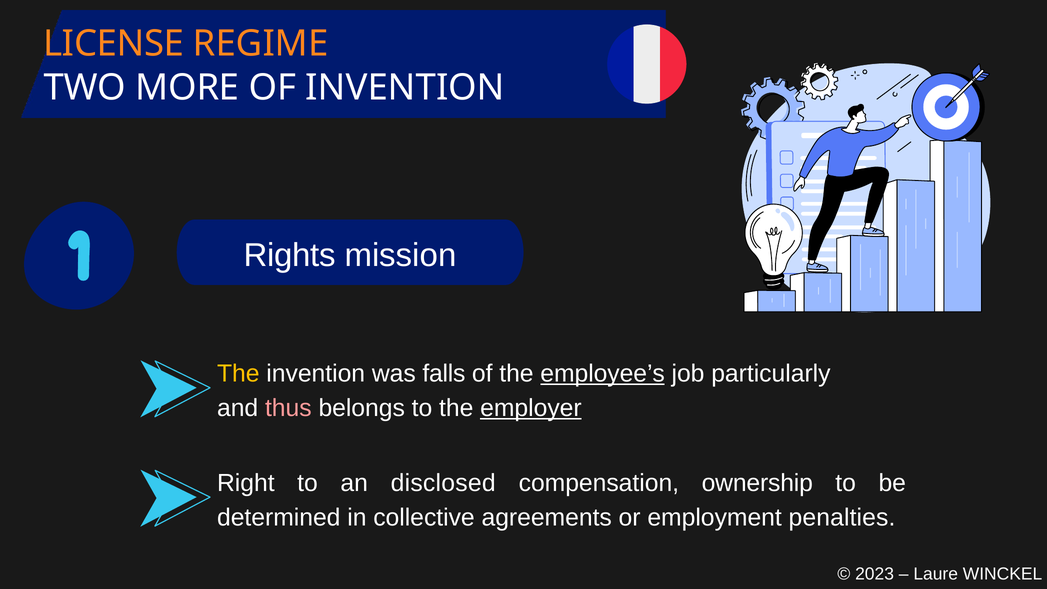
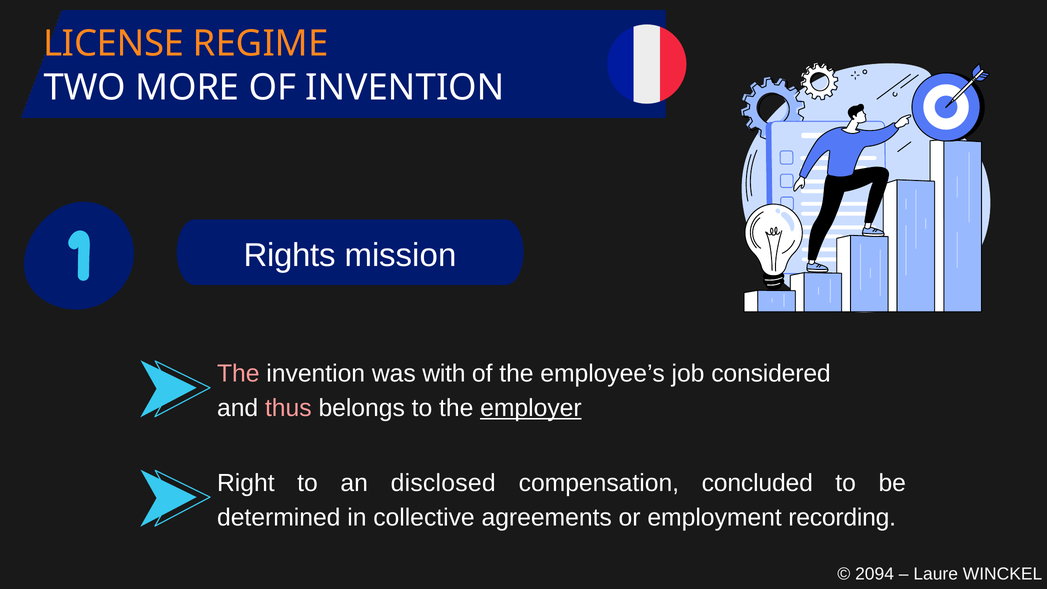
The colour: yellow -> pink (238, 373)
falls: falls -> with (444, 373)
employee’s underline: present -> none (603, 373)
particularly: particularly -> considered (771, 373)
ownership: ownership -> concluded (757, 483)
penalties: penalties -> recording (842, 517)
2023: 2023 -> 2094 (875, 574)
